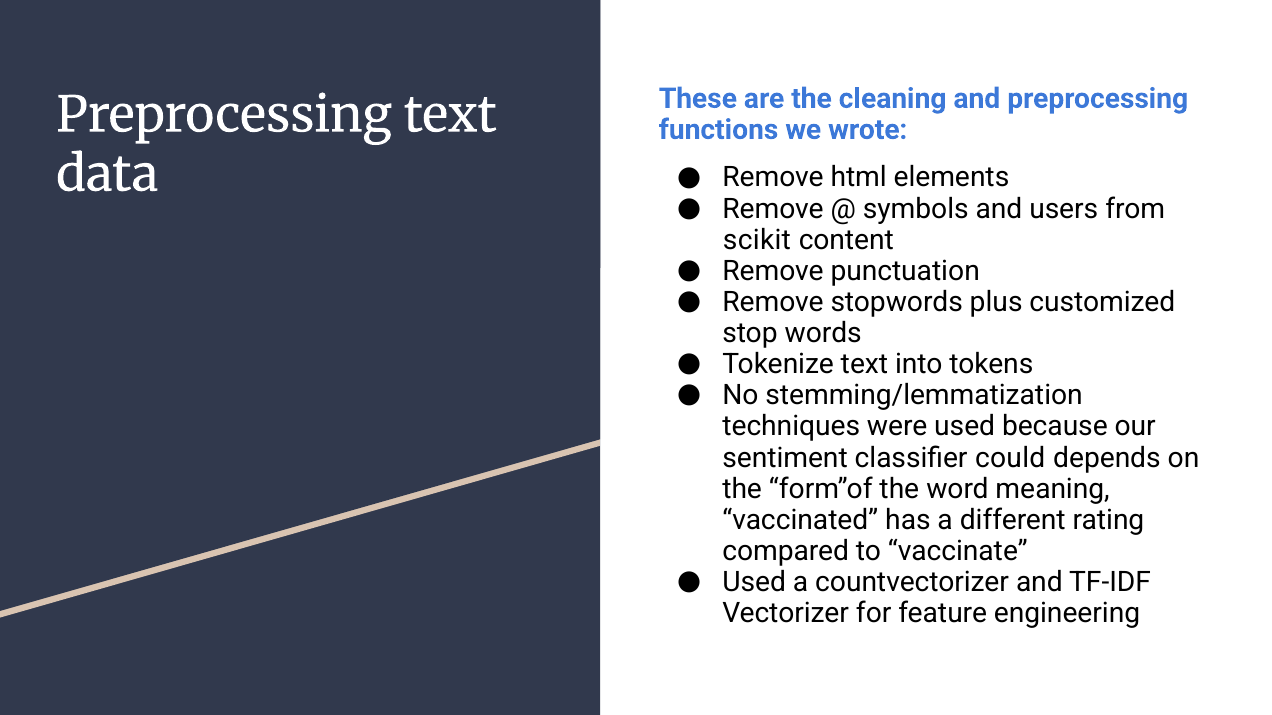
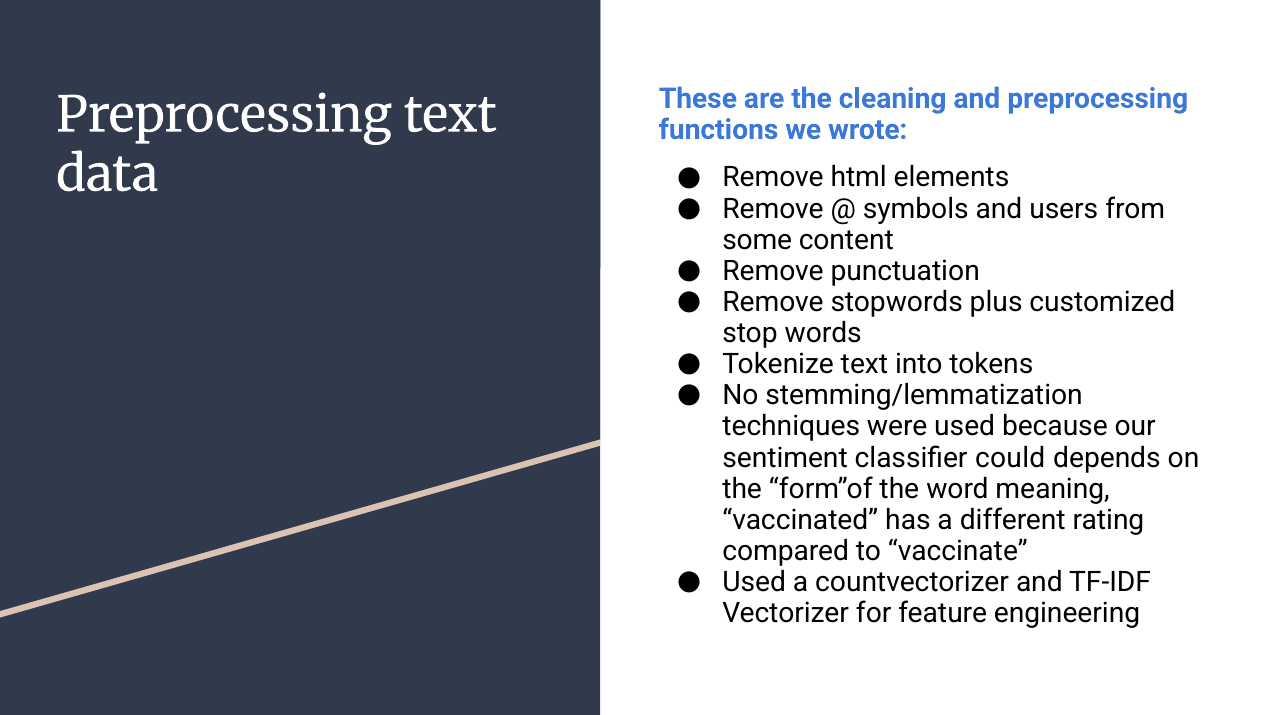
scikit: scikit -> some (757, 240)
